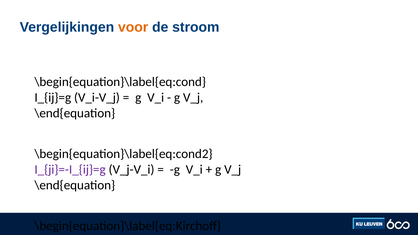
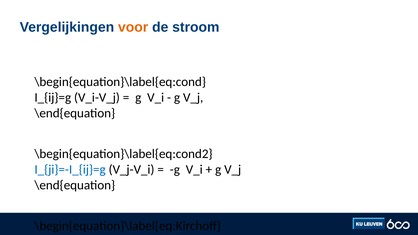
I_{ji}=-I_{ij}=g colour: purple -> blue (70, 170)
